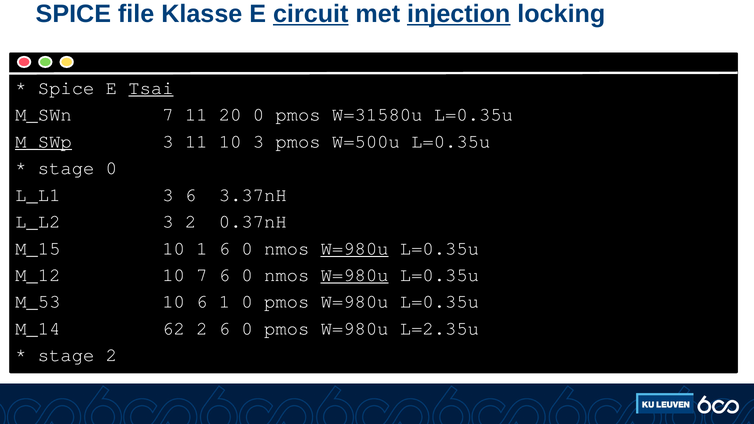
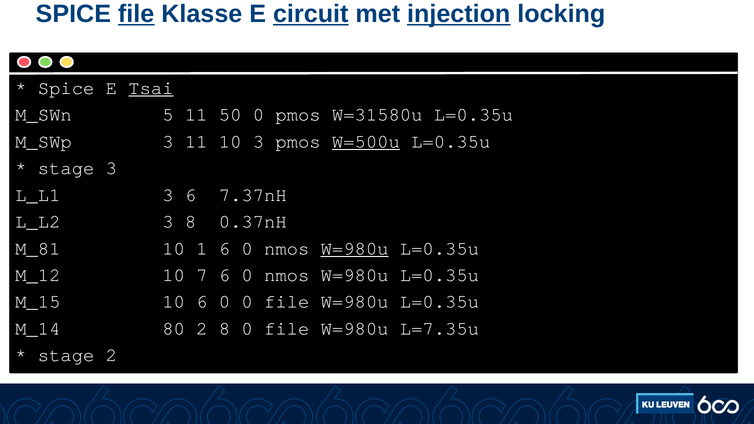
file underline: none -> present (136, 14)
M_SWn 7: 7 -> 5 (168, 115)
20: 20 -> 50 (230, 115)
M_SWp underline: present -> none (43, 142)
W=500u underline: none -> present (366, 142)
stage 0: 0 -> 3 (111, 168)
3.37nH: 3.37nH -> 7.37nH (253, 195)
3 2: 2 -> 8 (191, 222)
M_15: M_15 -> M_81 (38, 248)
W=980u underline: present -> none (355, 275)
M_53: M_53 -> M_15 (38, 302)
10 6 1: 1 -> 0 (224, 302)
pmos: pmos -> file (287, 302)
62: 62 -> 80 (174, 329)
2 6: 6 -> 8 (224, 329)
pmos: pmos -> file (287, 329)
L=2.35u: L=2.35u -> L=7.35u (439, 329)
